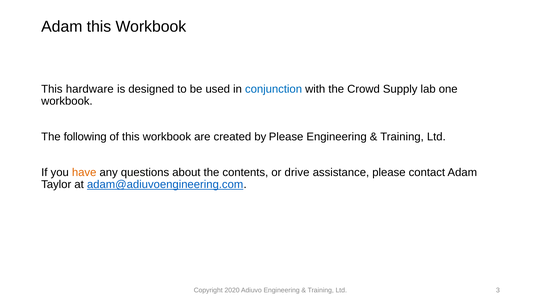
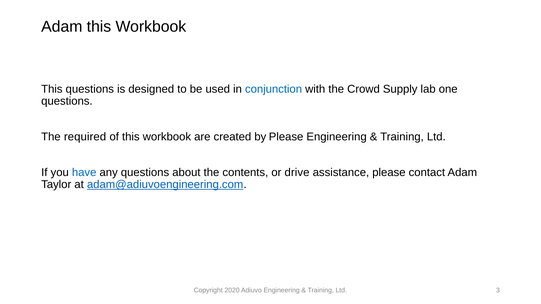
This hardware: hardware -> questions (90, 89)
workbook: workbook -> questions (67, 101)
following: following -> required (85, 137)
have colour: orange -> blue (84, 172)
